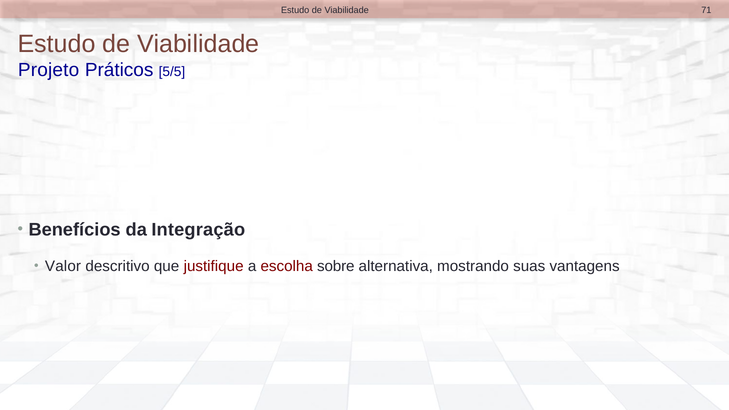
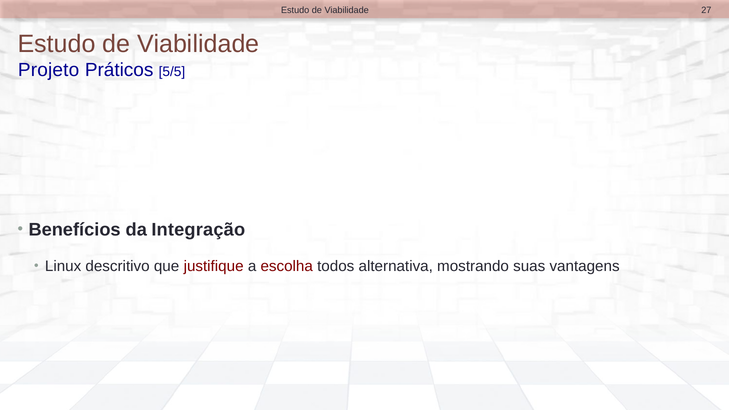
71: 71 -> 27 (706, 10)
Valor: Valor -> Linux (63, 266)
sobre: sobre -> todos (336, 266)
